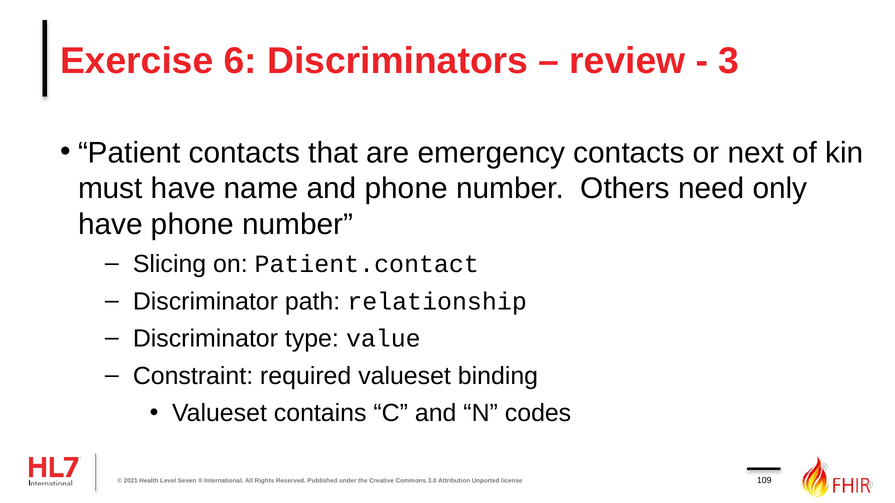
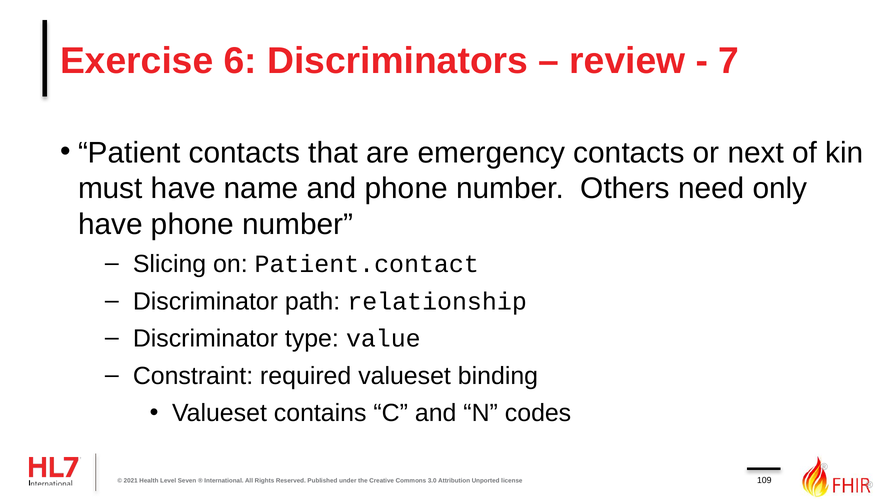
3: 3 -> 7 (729, 61)
